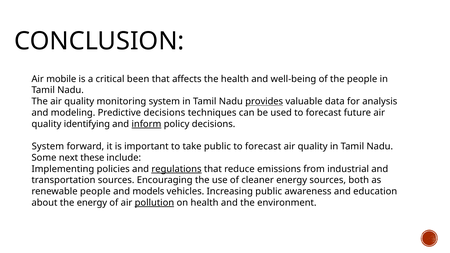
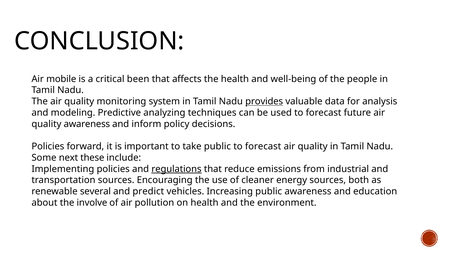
Predictive decisions: decisions -> analyzing (164, 113)
quality identifying: identifying -> awareness (87, 124)
inform underline: present -> none (146, 124)
System: System -> Policies (48, 147)
renewable people: people -> several (95, 192)
models: models -> predict (148, 192)
the energy: energy -> involve (92, 203)
pollution underline: present -> none (154, 203)
